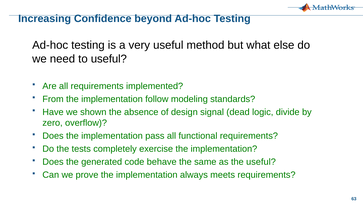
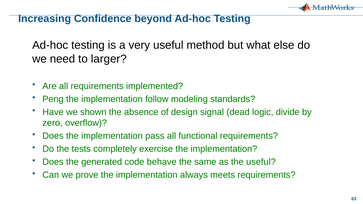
to useful: useful -> larger (109, 59)
From: From -> Peng (53, 99)
